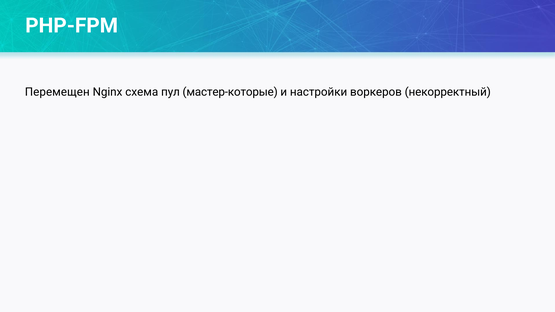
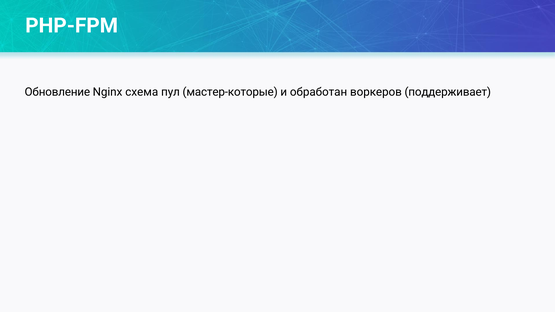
Перемещен: Перемещен -> Обновление (57, 92)
настройки: настройки -> обработан (319, 92)
некорректный: некорректный -> поддерживает (448, 92)
